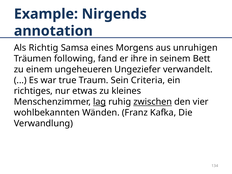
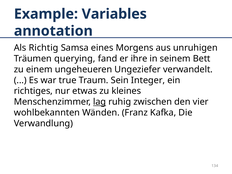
Nirgends: Nirgends -> Variables (114, 14)
following: following -> querying (75, 59)
Criteria: Criteria -> Integer (148, 80)
zwischen underline: present -> none (153, 102)
